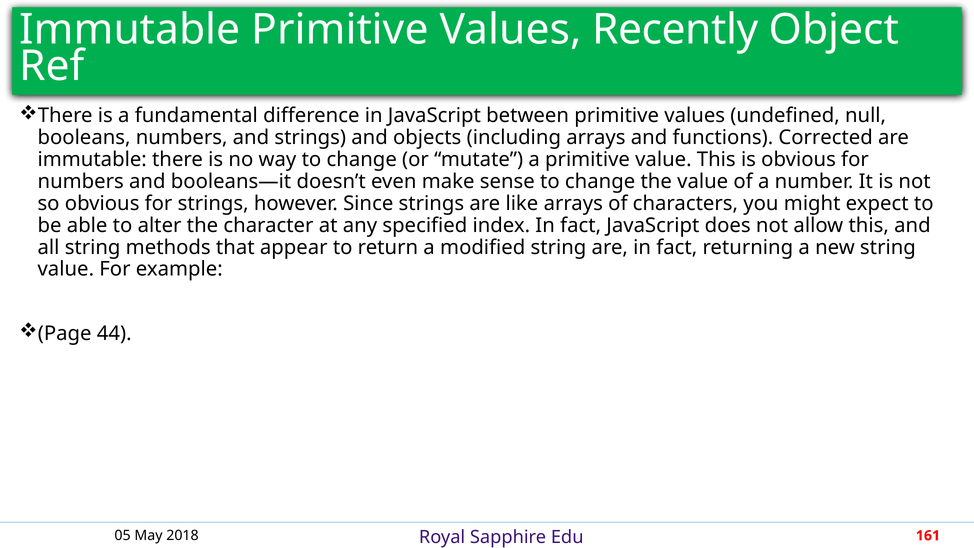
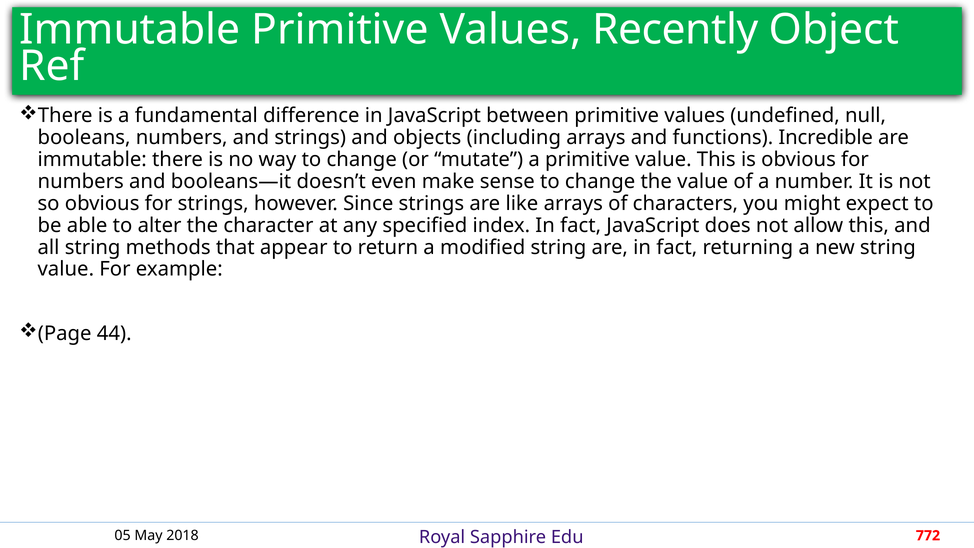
Corrected: Corrected -> Incredible (826, 138)
161: 161 -> 772 (928, 536)
